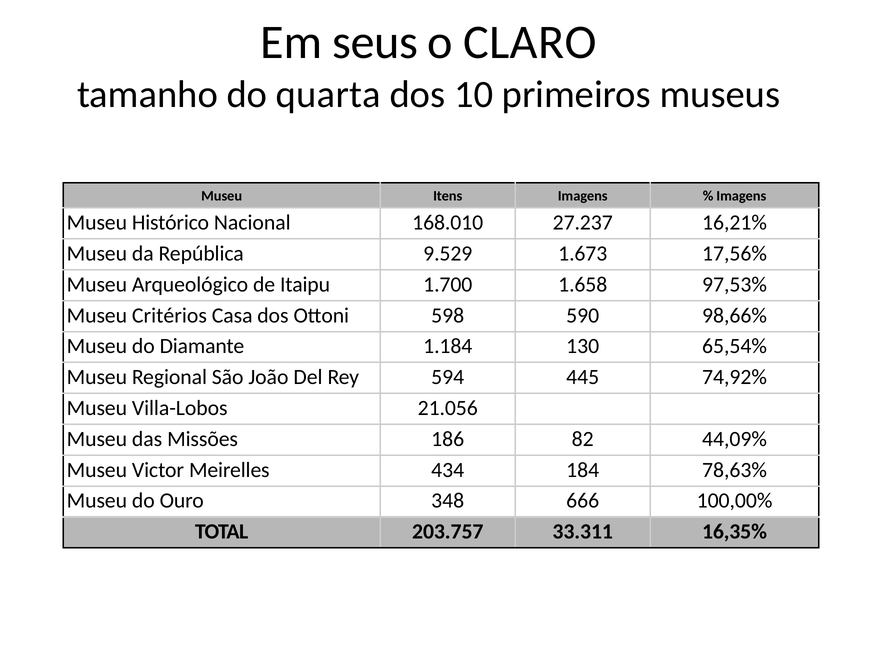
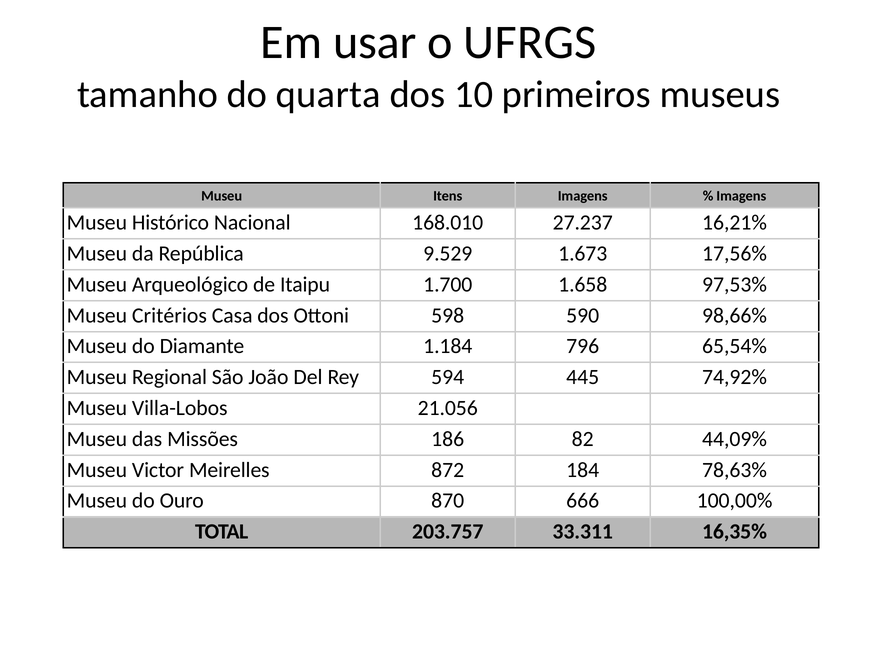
seus: seus -> usar (375, 43)
CLARO: CLARO -> UFRGS (530, 43)
130: 130 -> 796 (583, 346)
434: 434 -> 872 (448, 470)
348: 348 -> 870 (448, 501)
